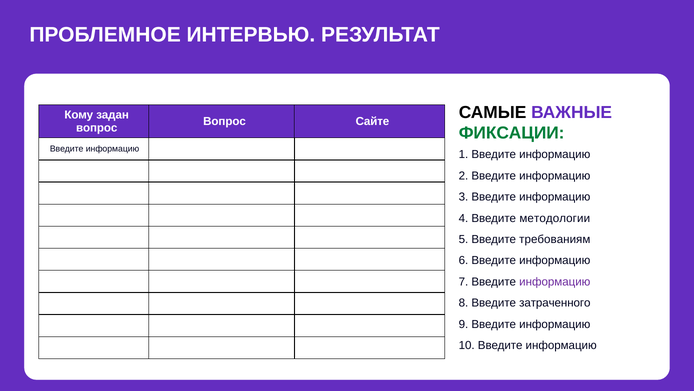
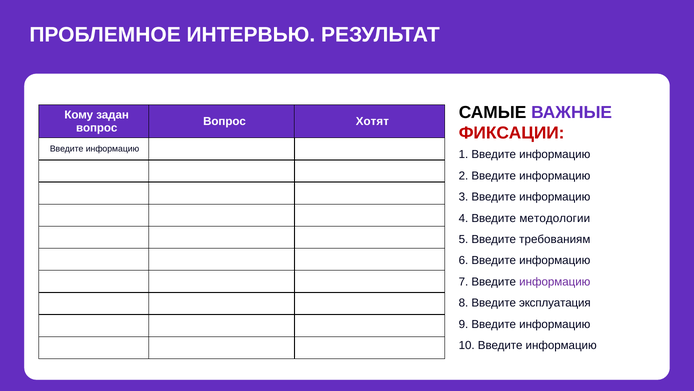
Сайте: Сайте -> Хотят (372, 121)
ФИКСАЦИИ colour: green -> red (512, 133)
затраченного: затраченного -> эксплуатация (555, 303)
